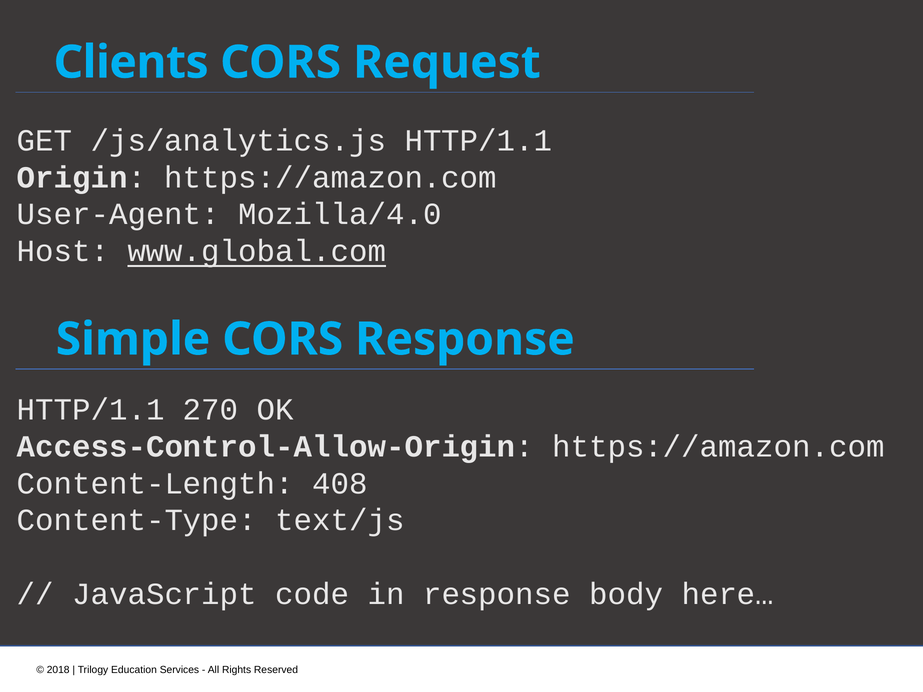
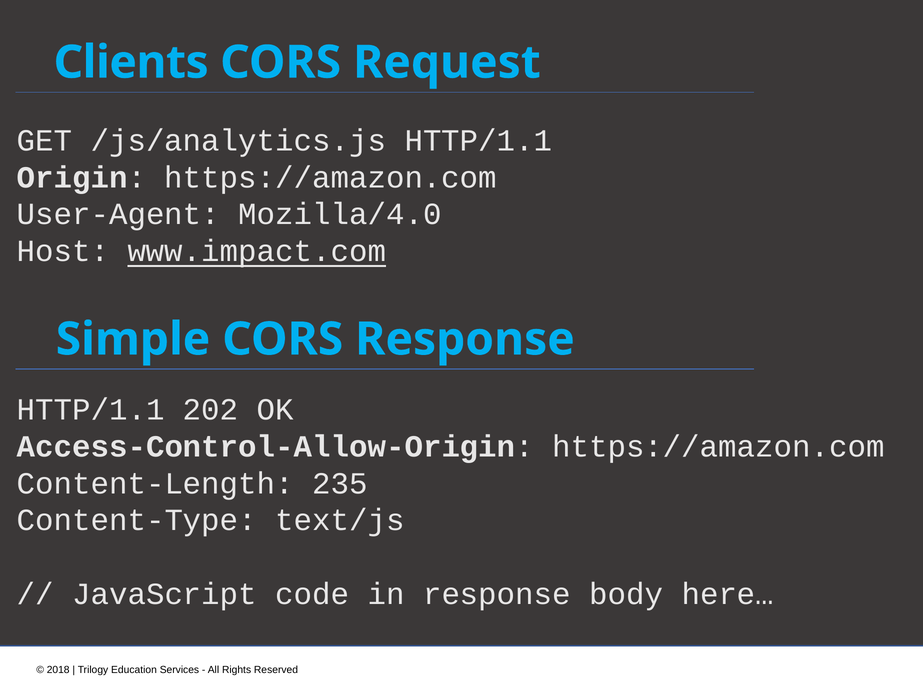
www.global.com: www.global.com -> www.impact.com (257, 251)
270: 270 -> 202 (211, 410)
408: 408 -> 235 (340, 484)
